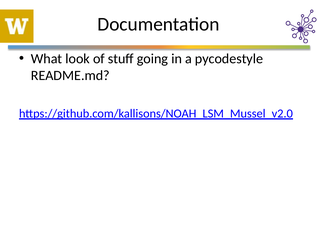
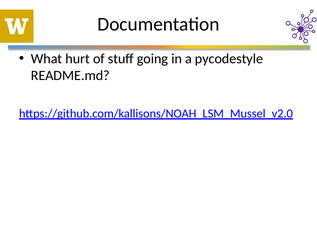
look: look -> hurt (78, 59)
